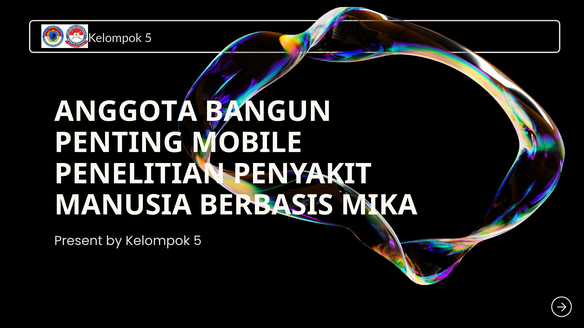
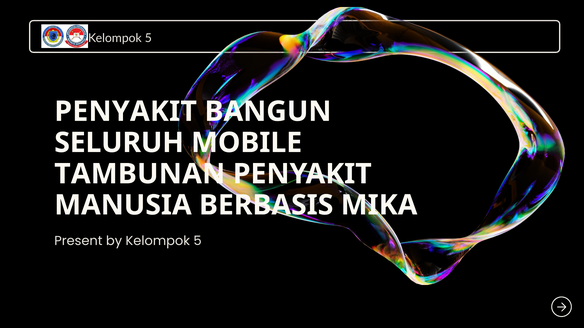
ANGGOTA: ANGGOTA -> PENYAKIT (126, 112)
PENTING: PENTING -> SELURUH (119, 143)
PENELITIAN: PENELITIAN -> TAMBUNAN (140, 174)
